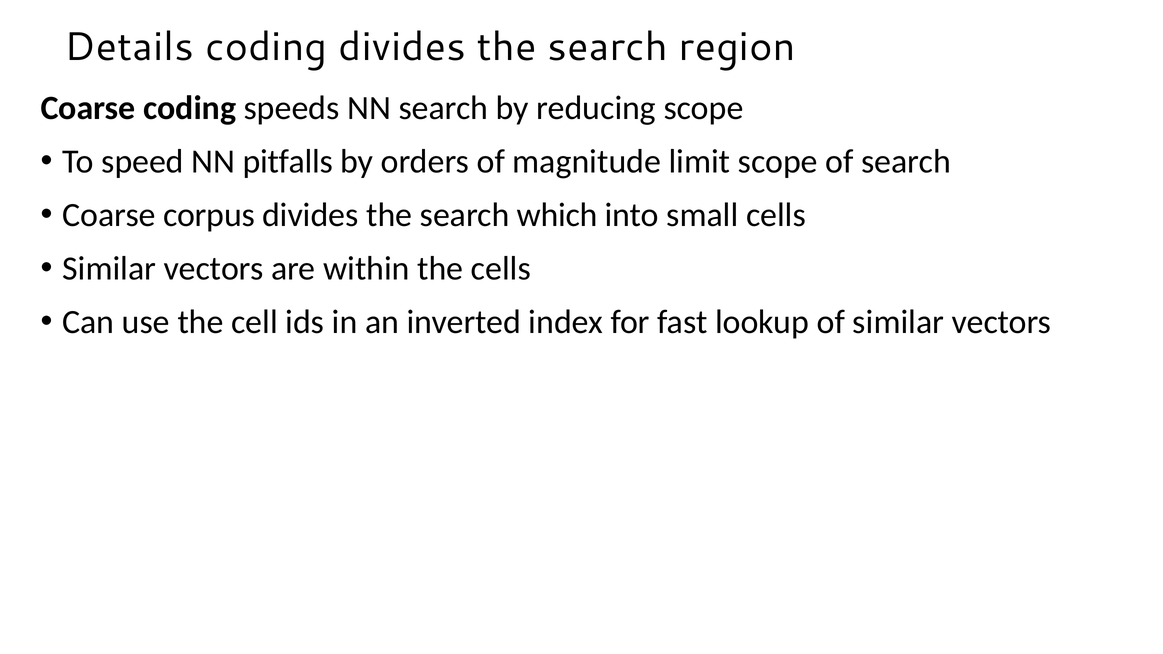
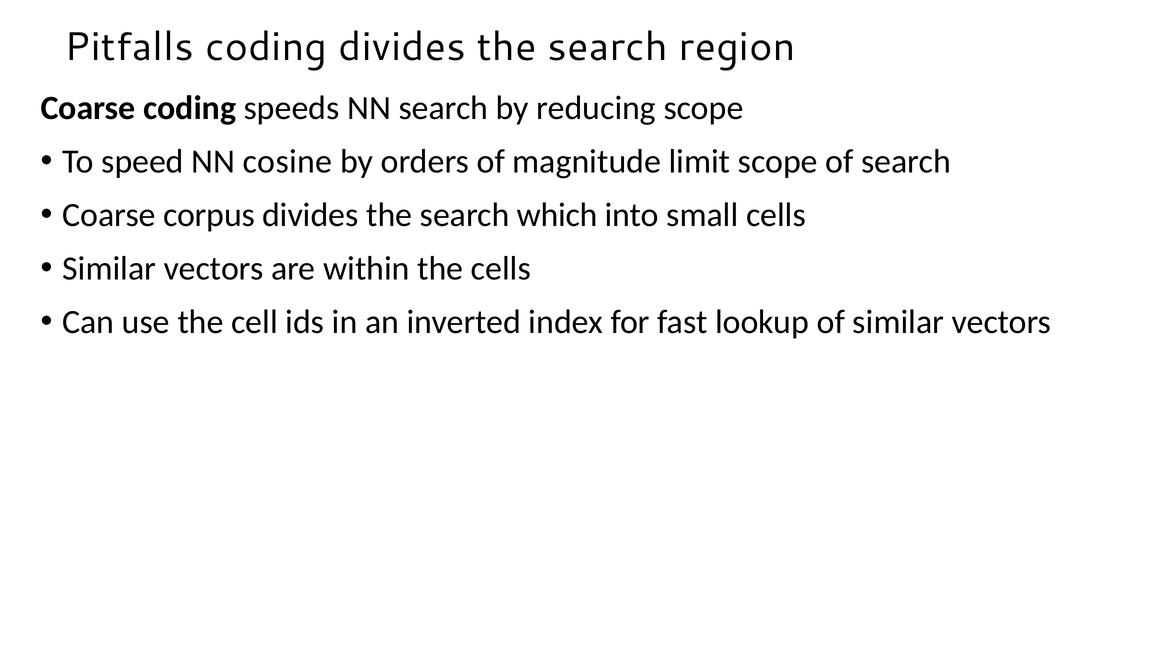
Details: Details -> Pitfalls (129, 47)
pitfalls: pitfalls -> cosine (287, 161)
